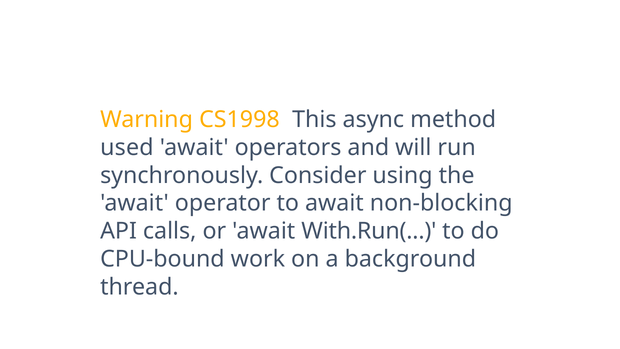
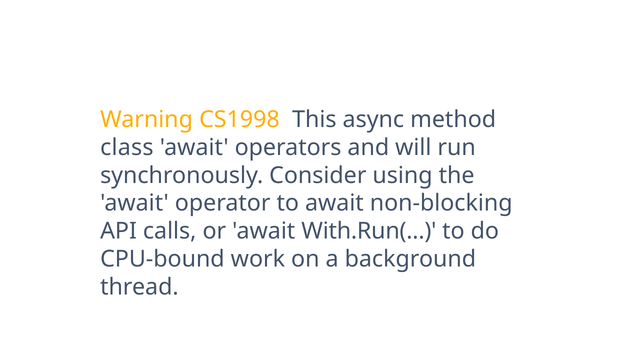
used: used -> class (127, 147)
